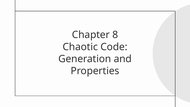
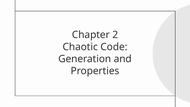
8: 8 -> 2 (115, 35)
